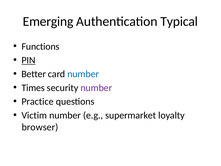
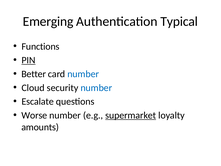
Times: Times -> Cloud (33, 88)
number colour: purple -> blue (96, 88)
Practice: Practice -> Escalate (38, 101)
Victim: Victim -> Worse (34, 115)
supermarket underline: none -> present (131, 115)
browser: browser -> amounts (40, 127)
